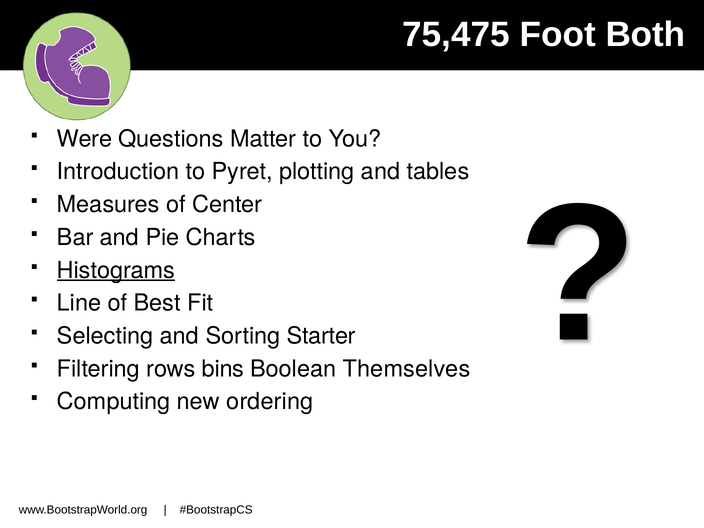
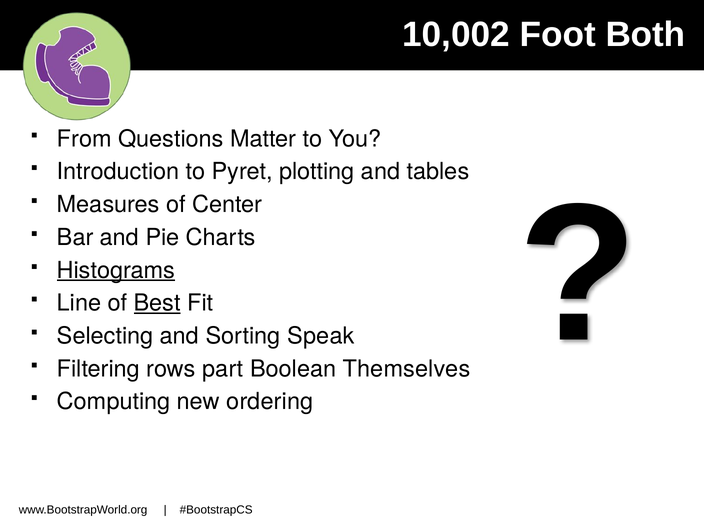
75,475: 75,475 -> 10,002 (456, 35)
Were: Were -> From (84, 139)
Best underline: none -> present (157, 303)
Starter: Starter -> Speak (321, 336)
bins: bins -> part (223, 369)
